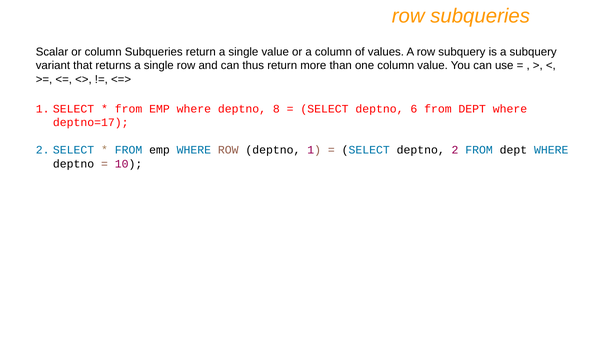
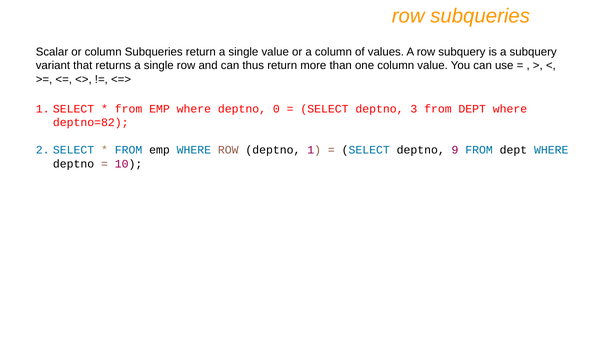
8: 8 -> 0 (276, 109)
6: 6 -> 3 (414, 109)
deptno=17: deptno=17 -> deptno=82 (91, 123)
deptno 2: 2 -> 9 (455, 150)
